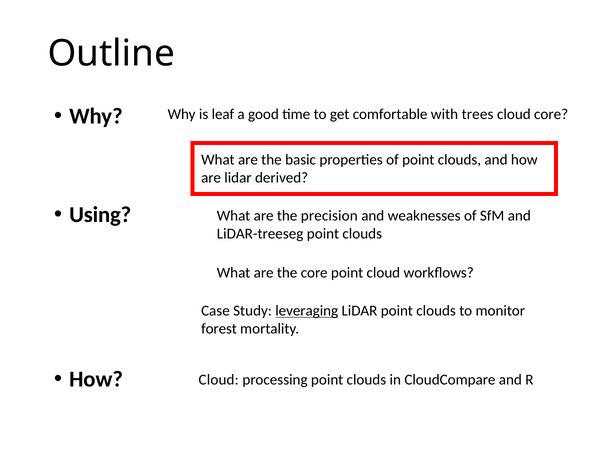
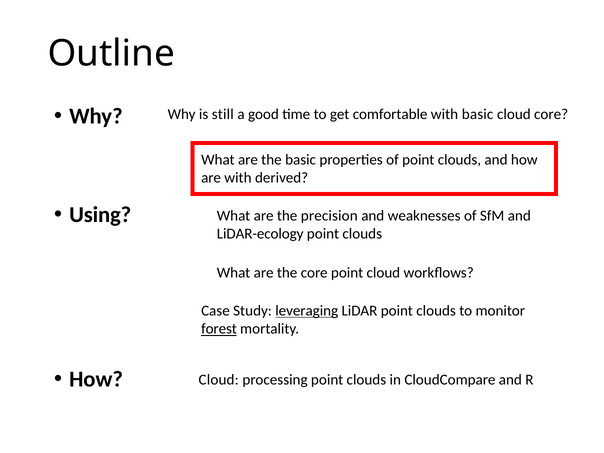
leaf: leaf -> still (223, 114)
with trees: trees -> basic (478, 114)
are lidar: lidar -> with (238, 178)
LiDAR-treeseg: LiDAR-treeseg -> LiDAR-ecology (260, 234)
forest underline: none -> present (219, 329)
